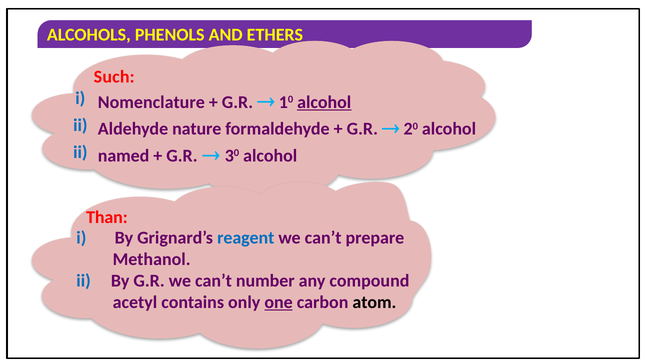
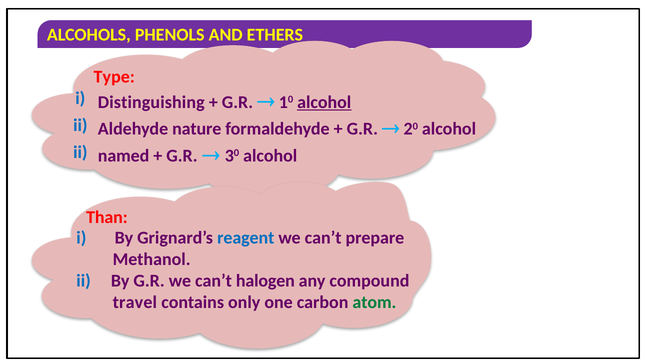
Such: Such -> Type (114, 77)
Nomenclature: Nomenclature -> Distinguishing (151, 102)
number: number -> halogen (265, 281)
acetyl: acetyl -> travel (135, 303)
one underline: present -> none (279, 303)
atom colour: black -> green (374, 303)
